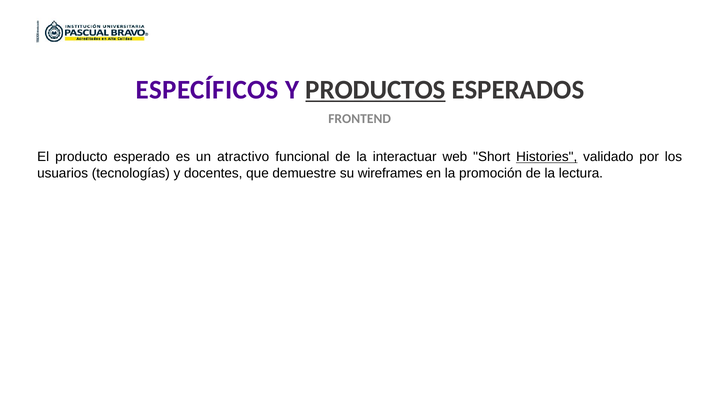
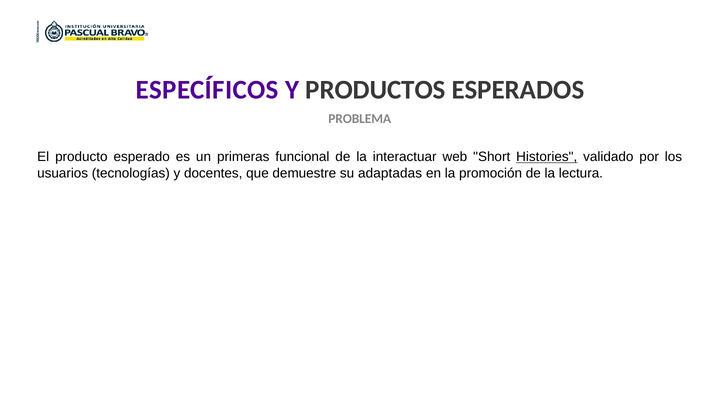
PRODUCTOS underline: present -> none (375, 90)
FRONTEND: FRONTEND -> PROBLEMA (360, 119)
atractivo: atractivo -> primeras (243, 157)
wireframes: wireframes -> adaptadas (390, 173)
